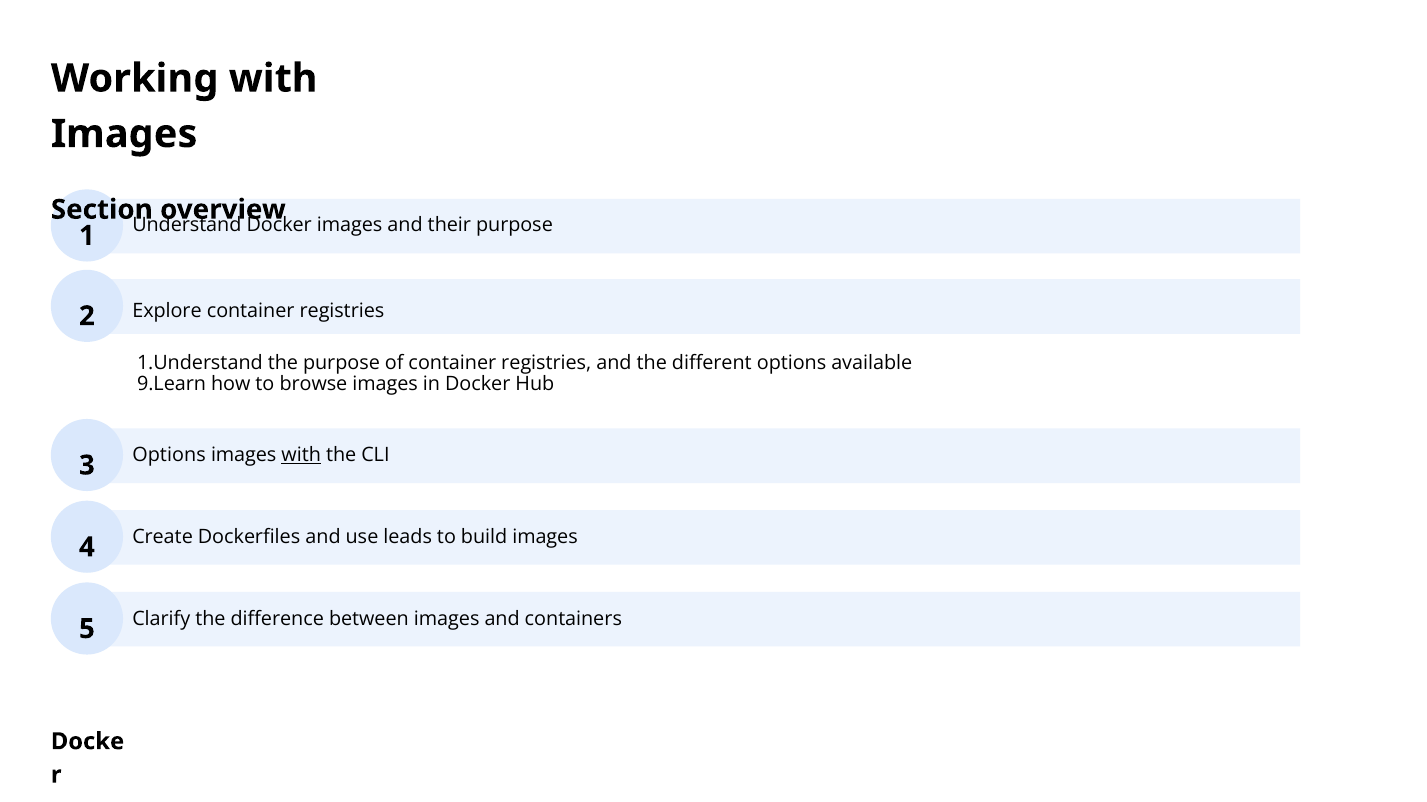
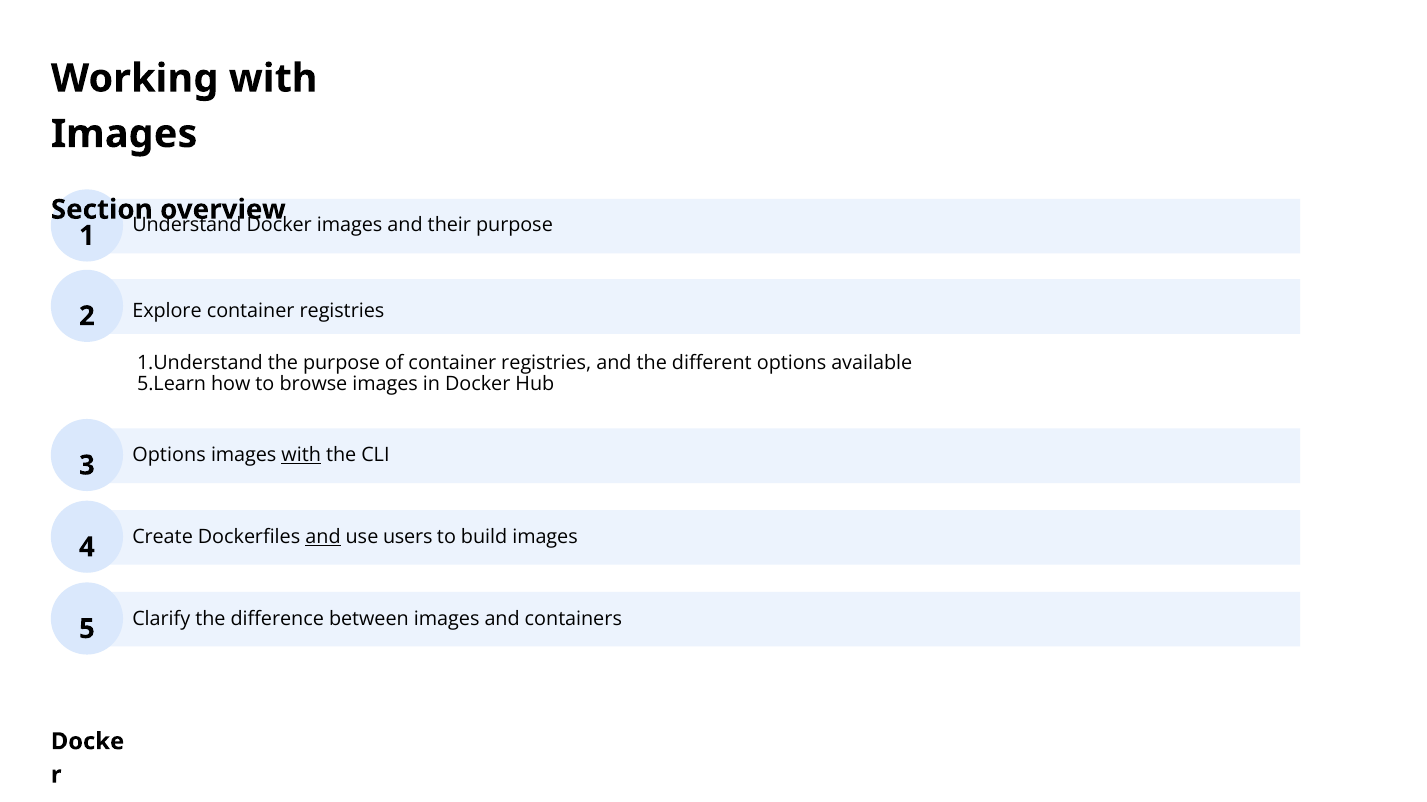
9.Learn: 9.Learn -> 5.Learn (172, 385)
and underline: none -> present (323, 537)
leads: leads -> users (408, 537)
